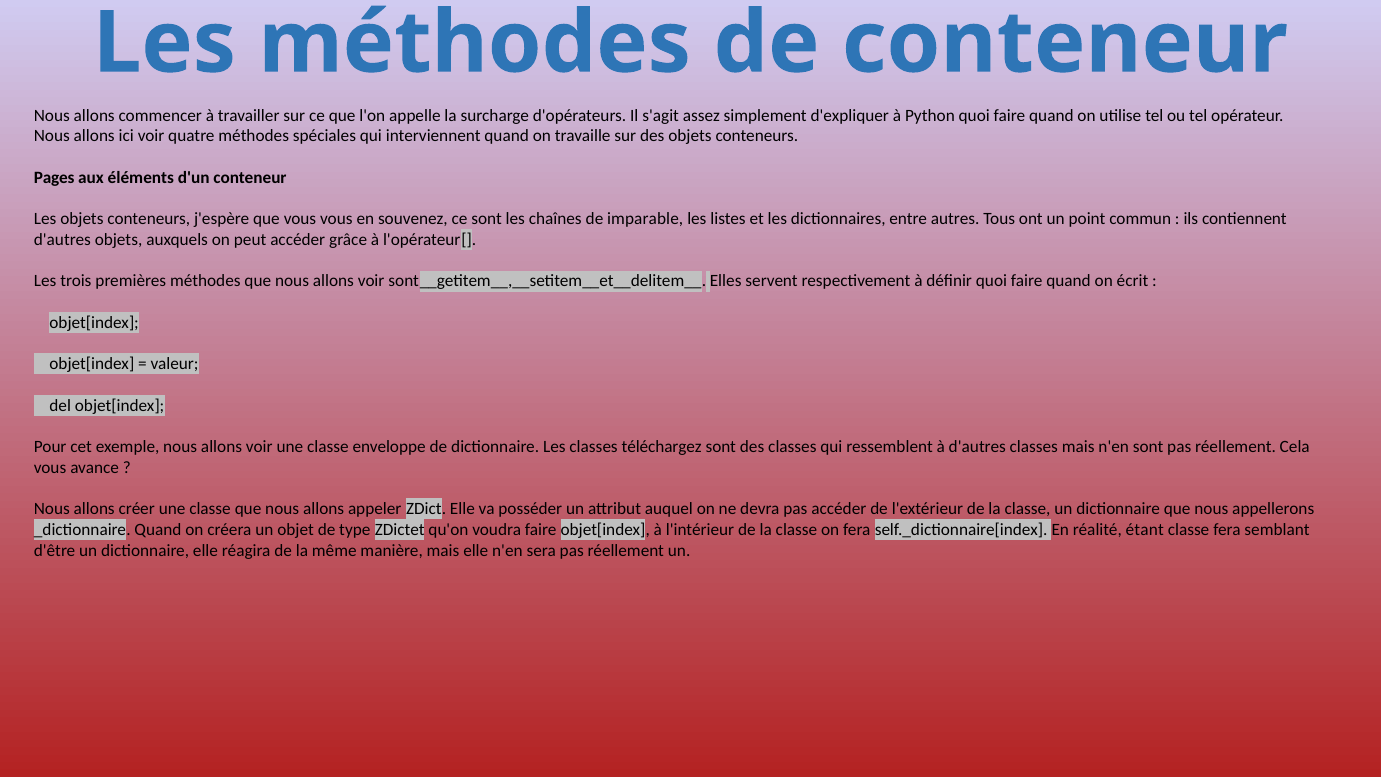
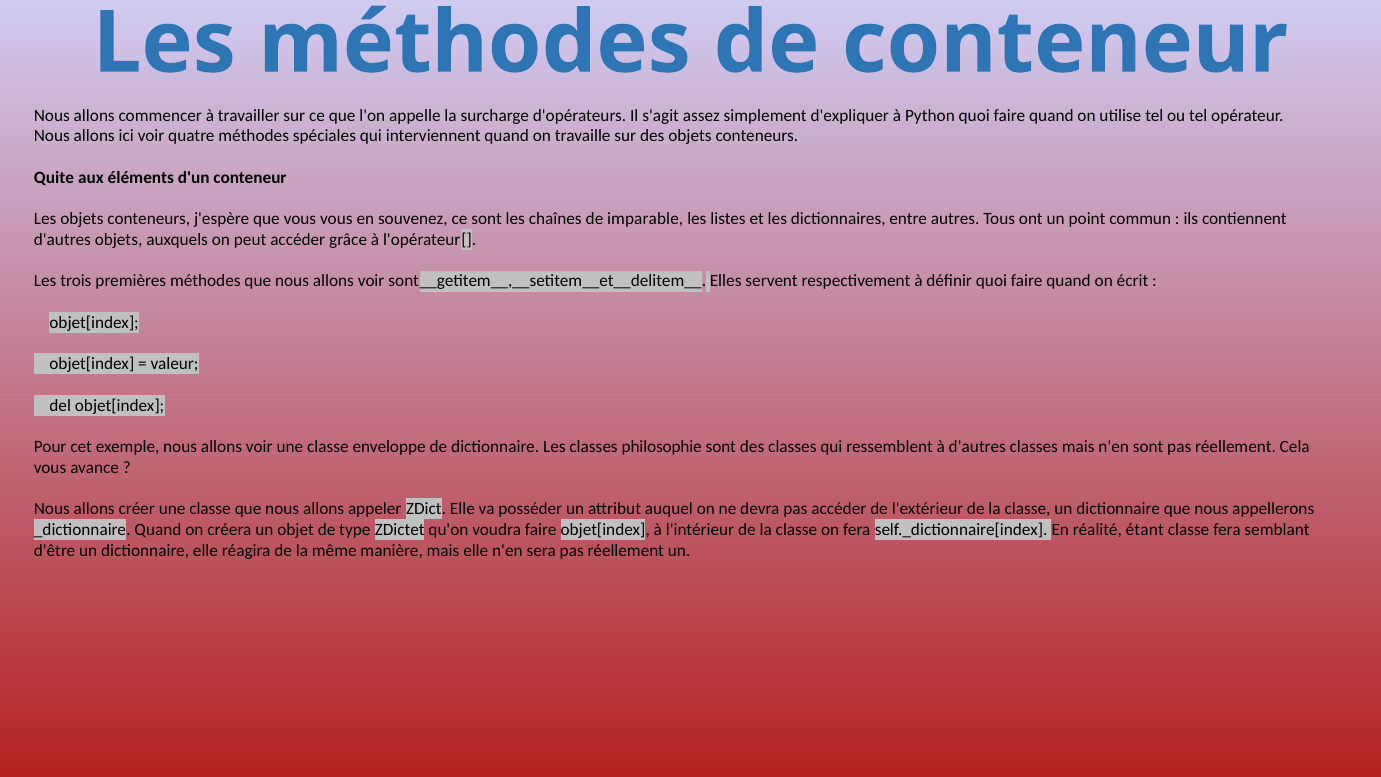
Pages: Pages -> Quite (54, 178)
téléchargez: téléchargez -> philosophie (662, 447)
